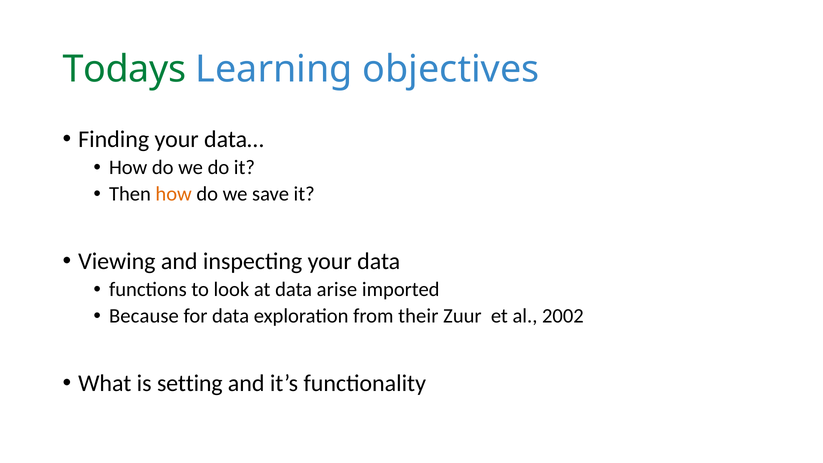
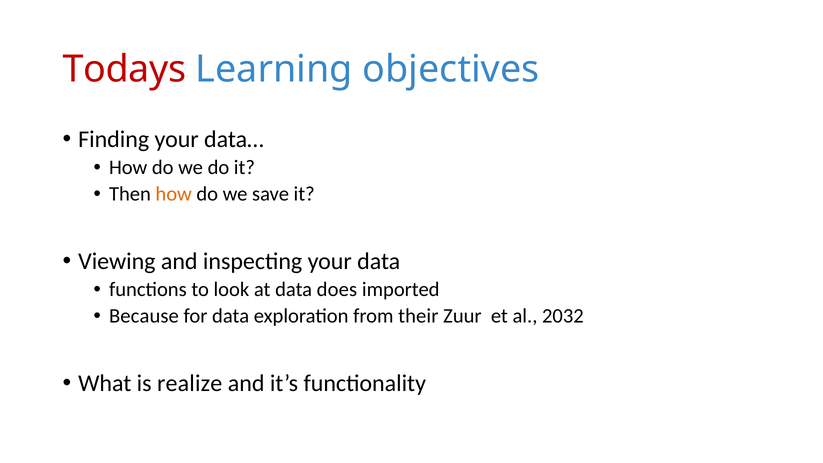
Todays colour: green -> red (124, 69)
arise: arise -> does (337, 290)
2002: 2002 -> 2032 (563, 316)
setting: setting -> realize (190, 383)
